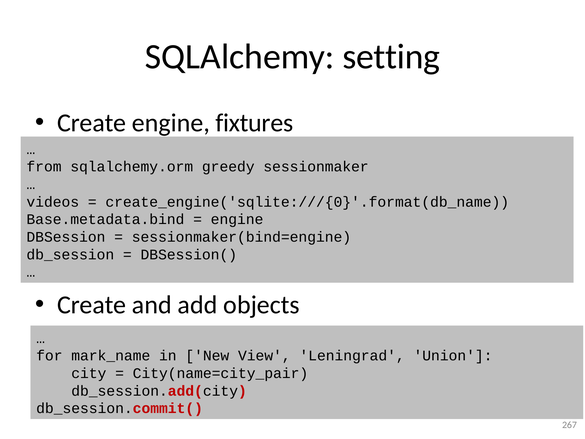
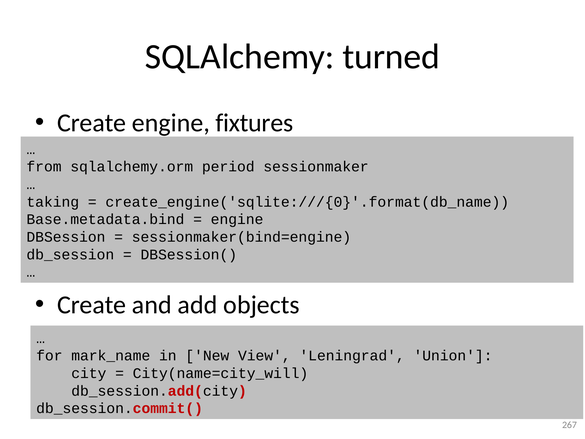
setting: setting -> turned (391, 57)
greedy: greedy -> period (228, 167)
videos: videos -> taking (53, 202)
City(name=city_pair: City(name=city_pair -> City(name=city_will (220, 373)
